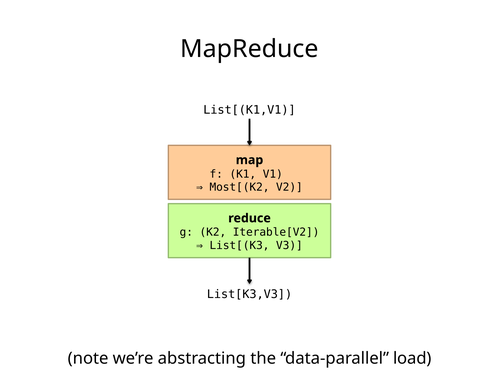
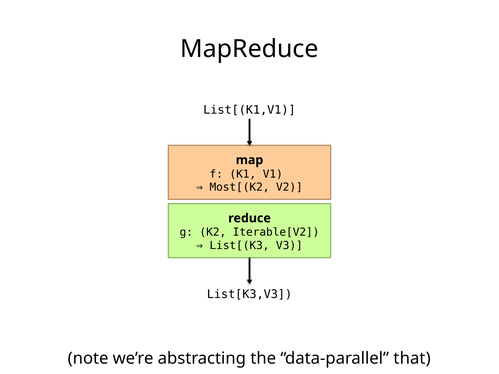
load: load -> that (412, 359)
